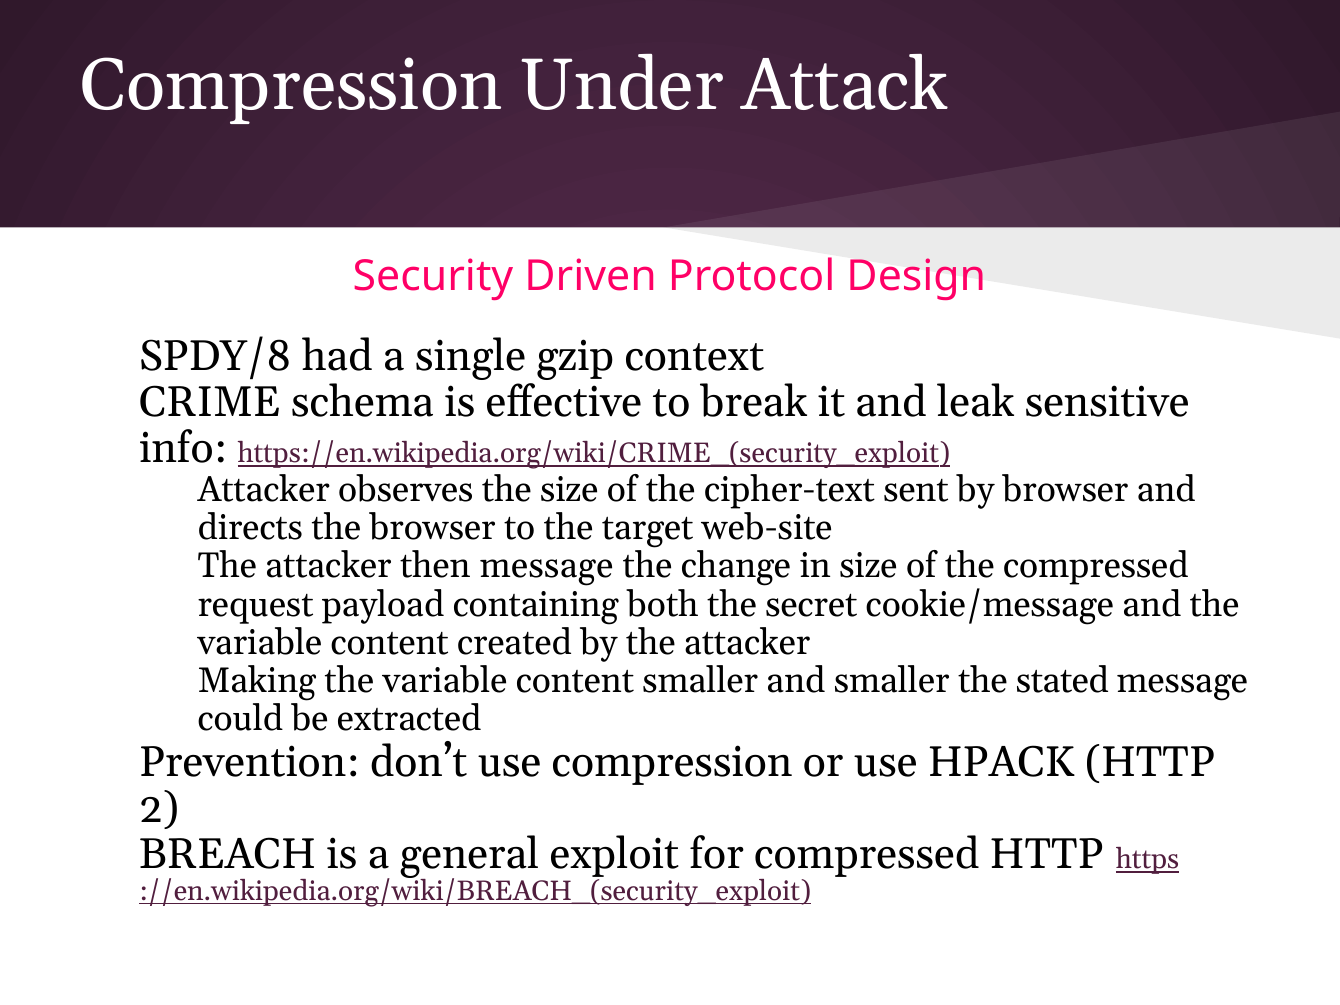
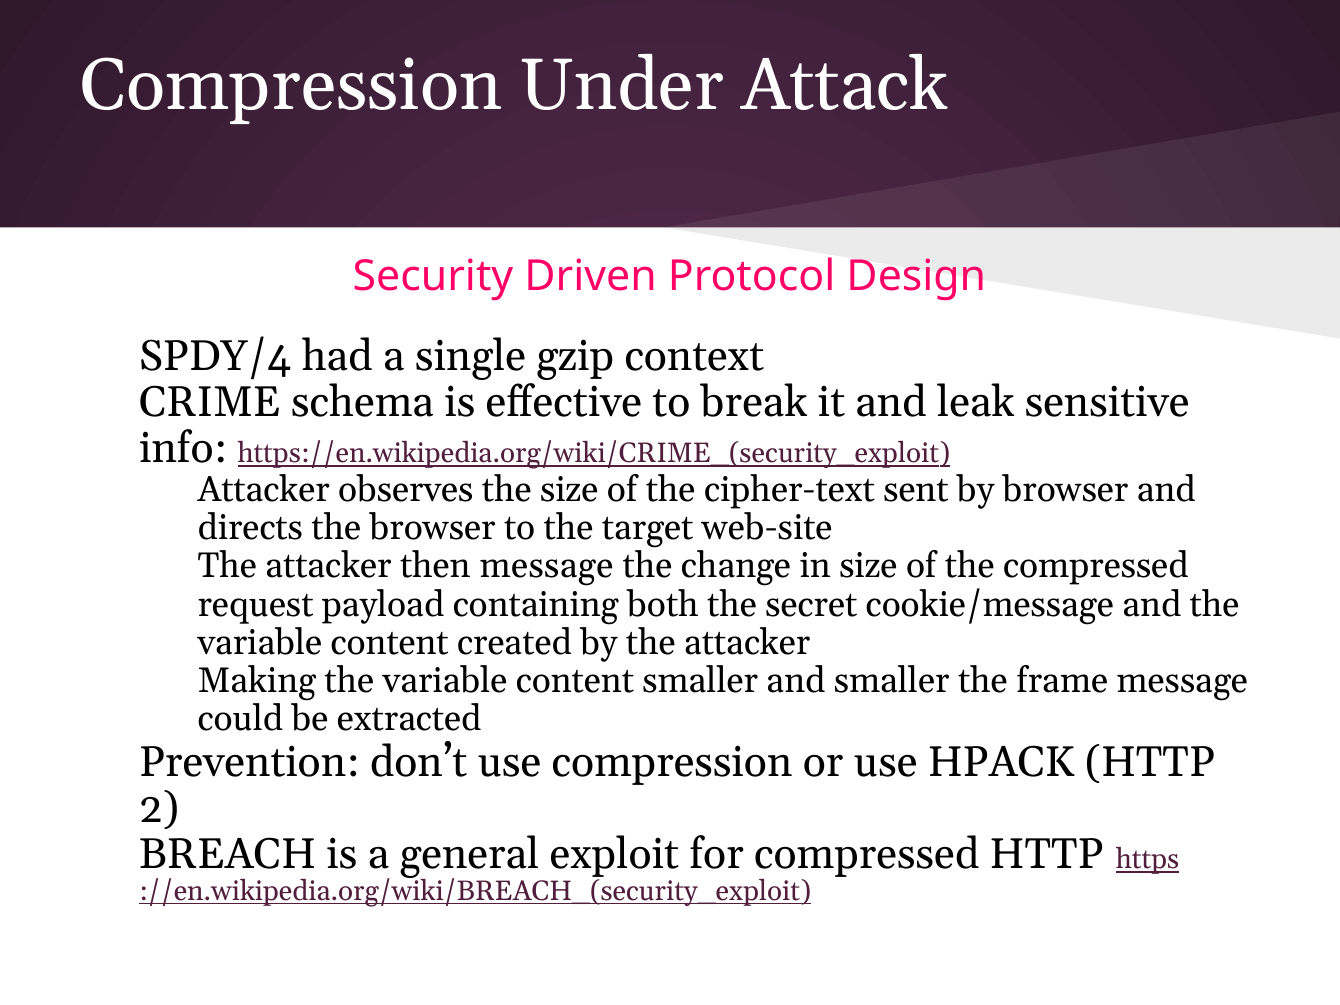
SPDY/8: SPDY/8 -> SPDY/4 (215, 356)
stated: stated -> frame (1062, 681)
